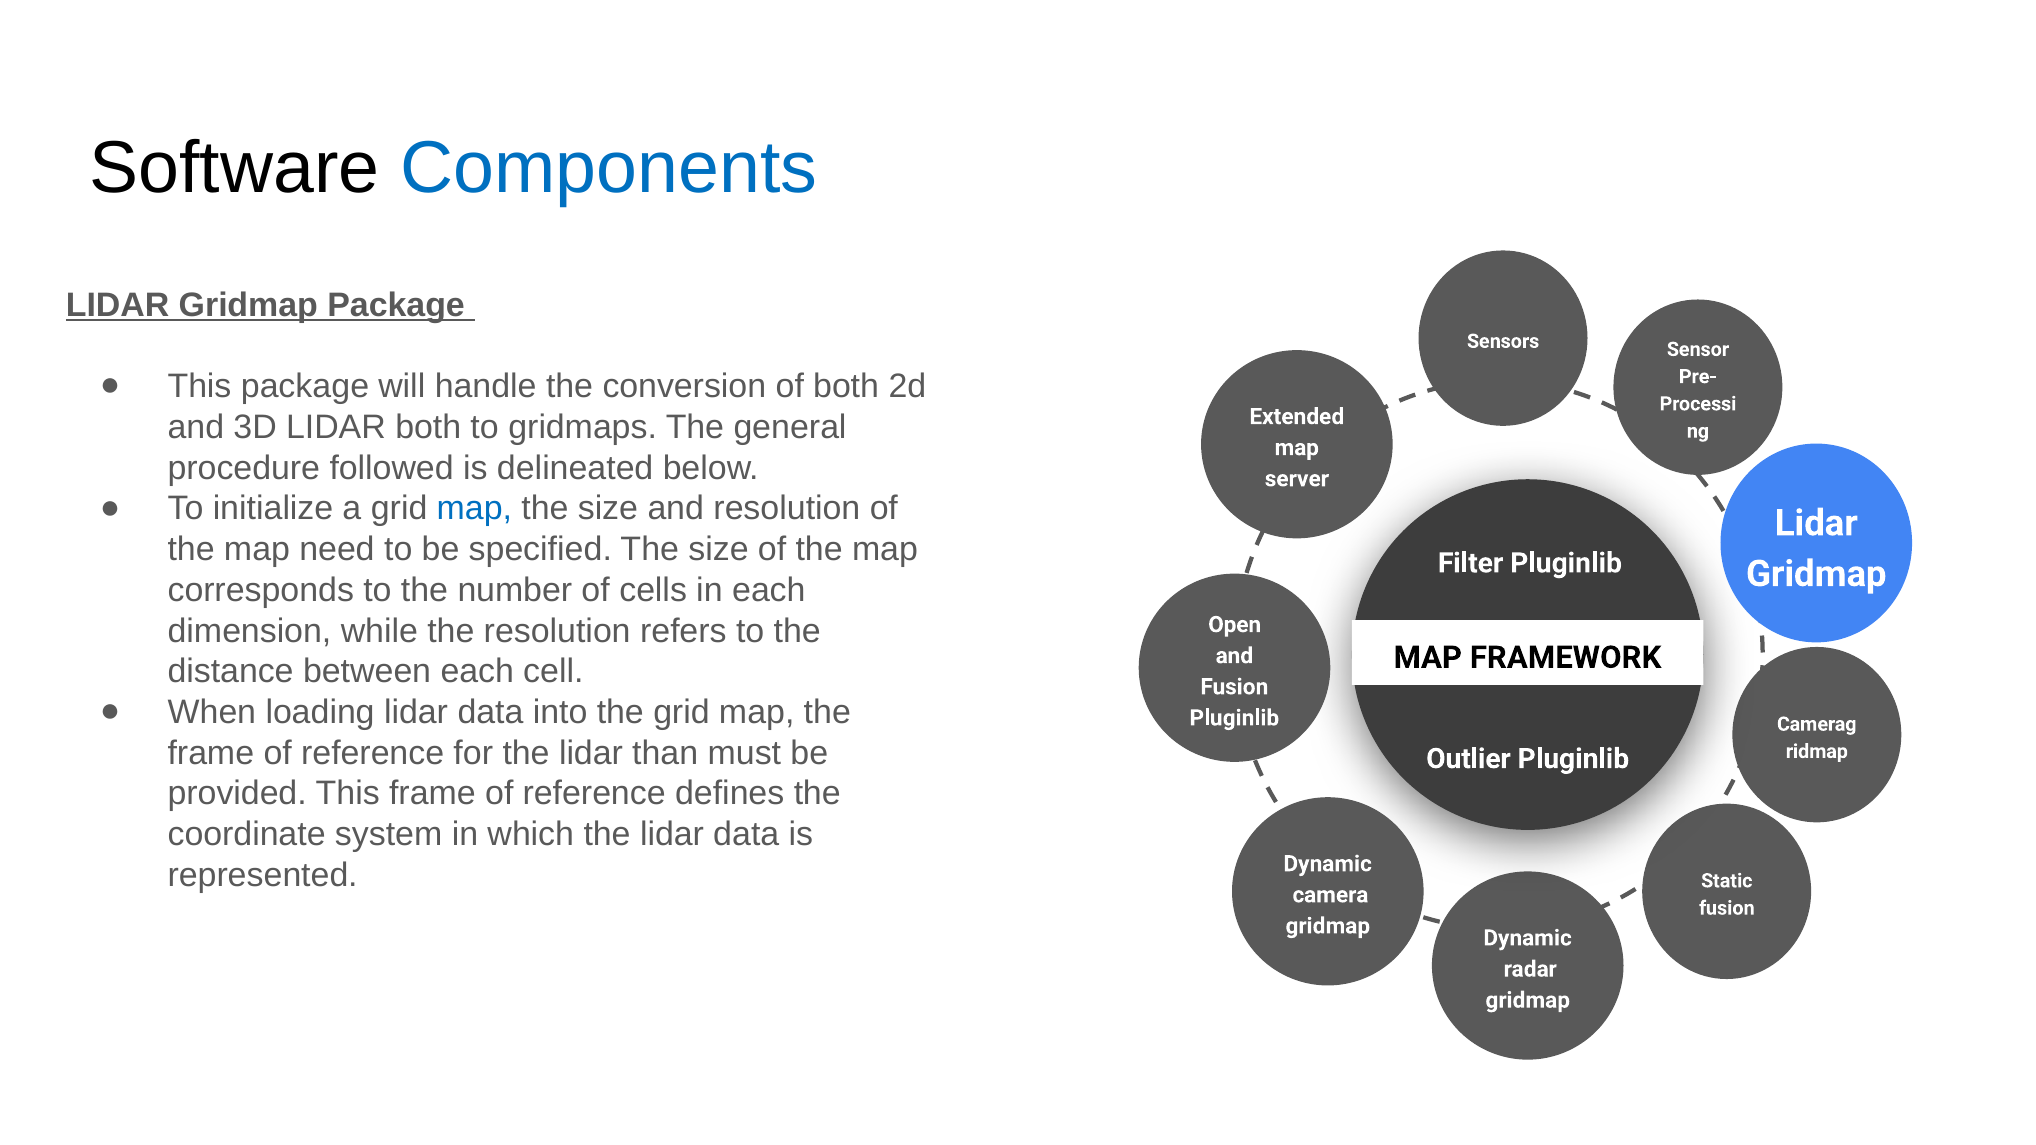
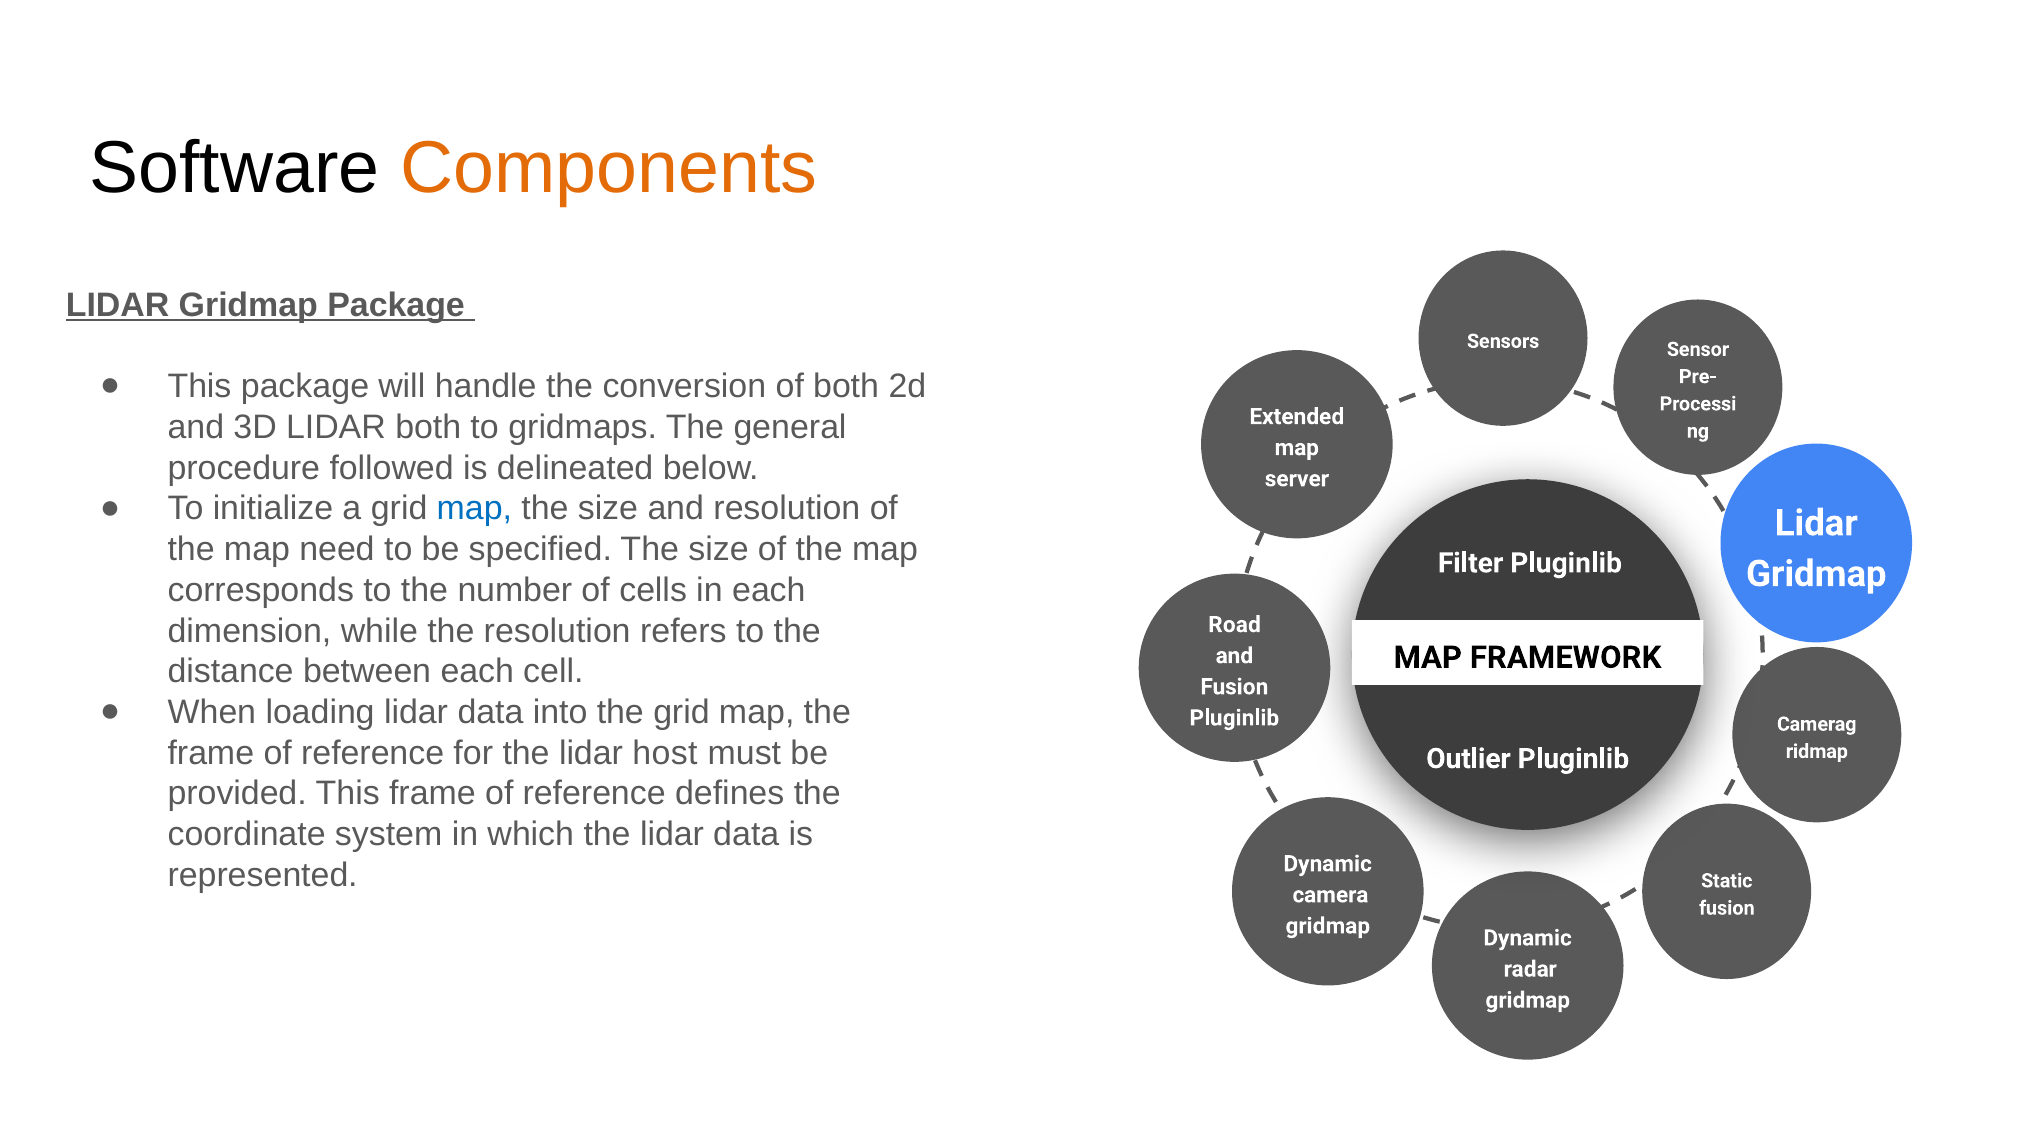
Components colour: blue -> orange (609, 169)
Open: Open -> Road (1234, 625)
than: than -> host (665, 753)
